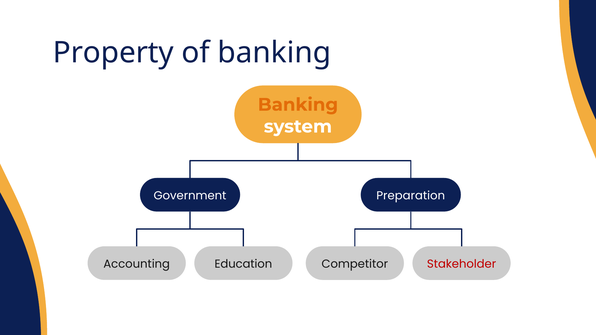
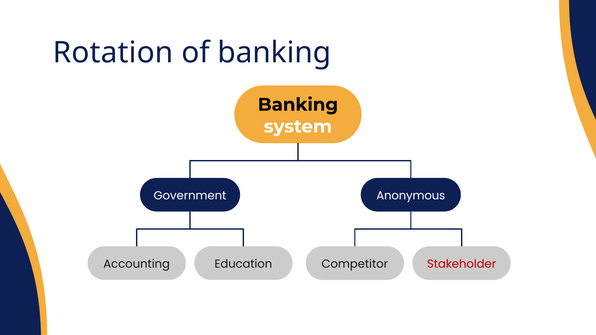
Property: Property -> Rotation (113, 53)
Banking colour: orange -> black (298, 105)
Preparation: Preparation -> Anonymous (411, 196)
